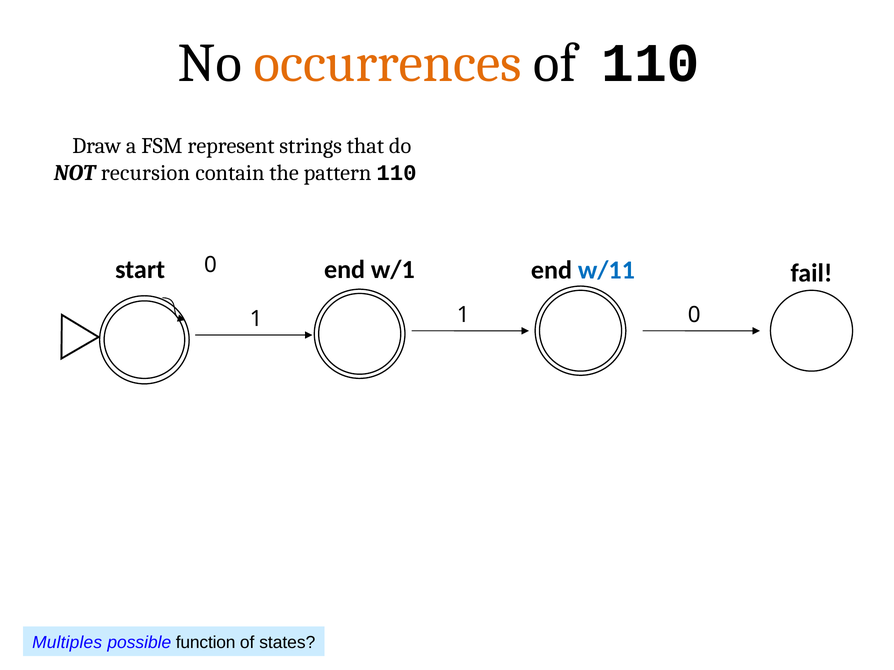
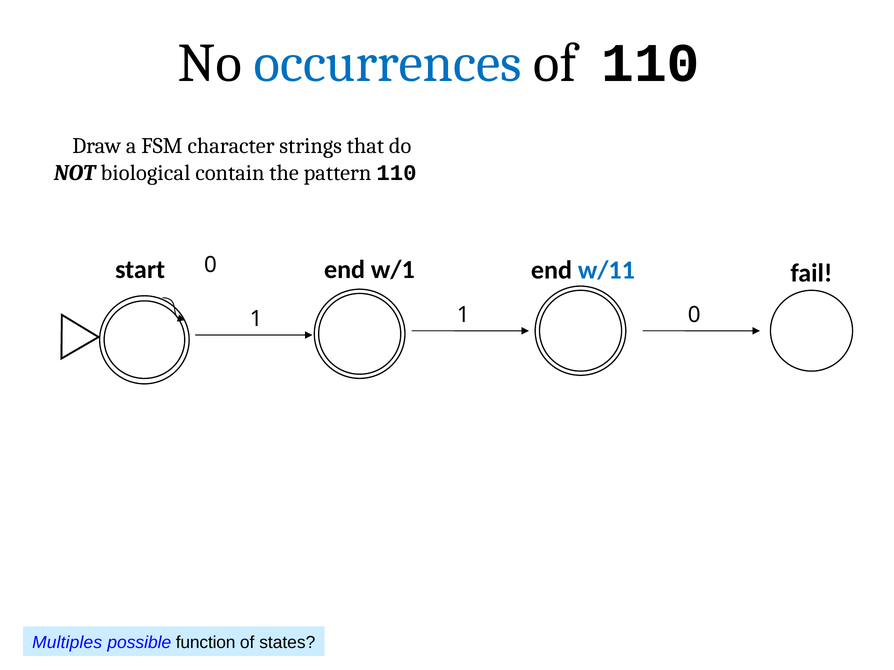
occurrences colour: orange -> blue (388, 63)
represent: represent -> character (231, 146)
recursion: recursion -> biological (145, 173)
